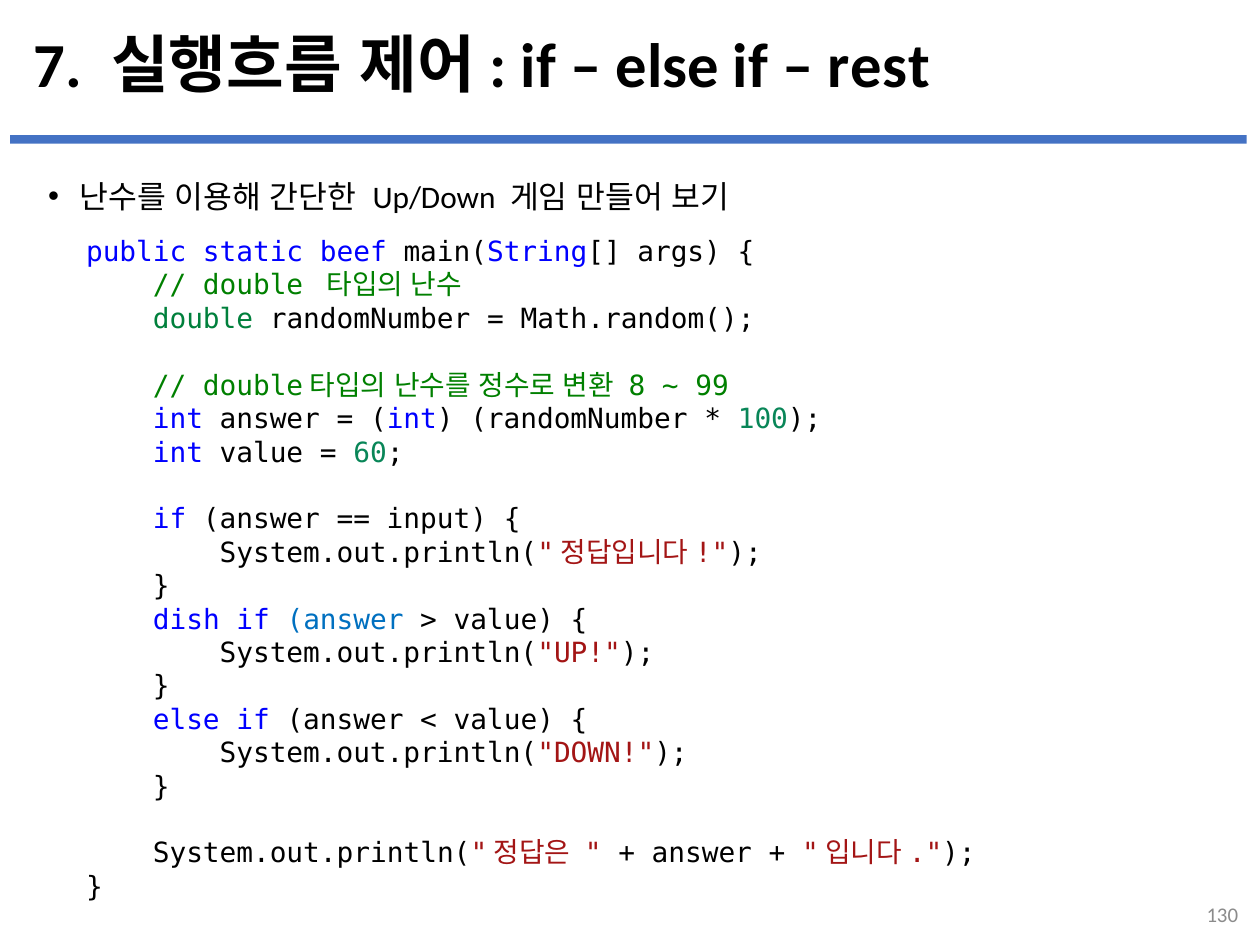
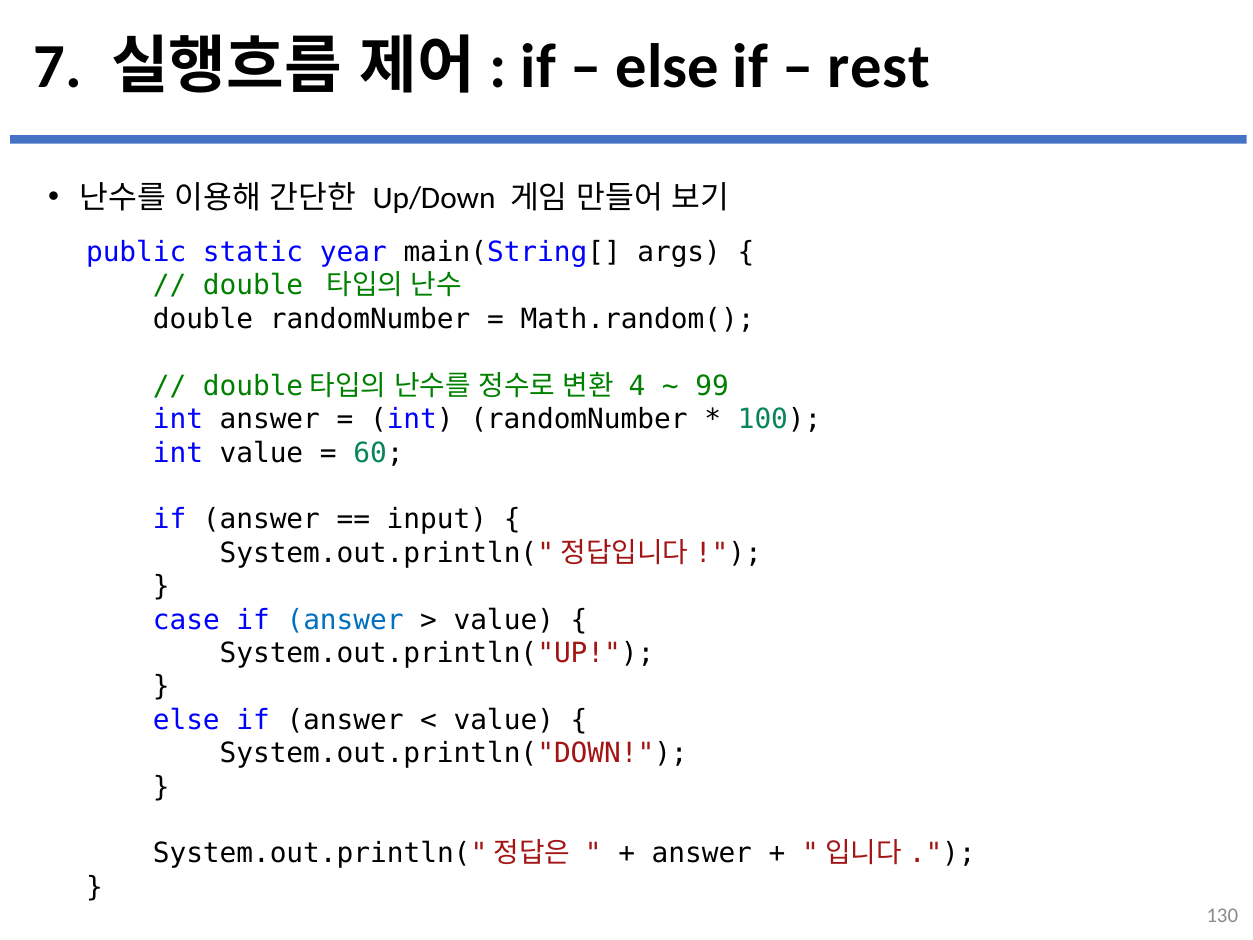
beef: beef -> year (353, 252)
double colour: green -> black (203, 319)
8: 8 -> 4 (637, 386)
dish: dish -> case (186, 620)
